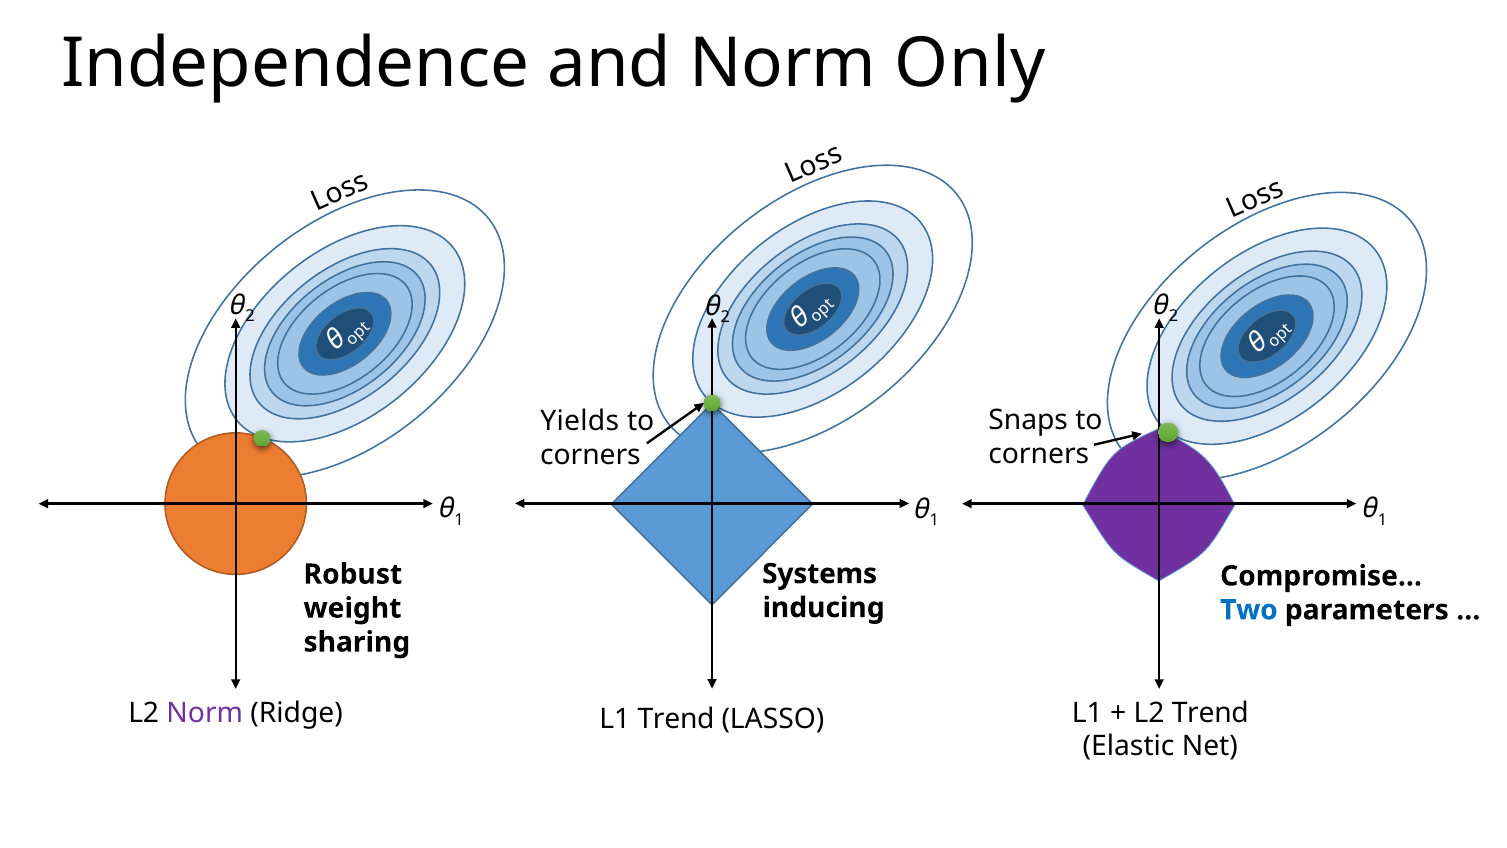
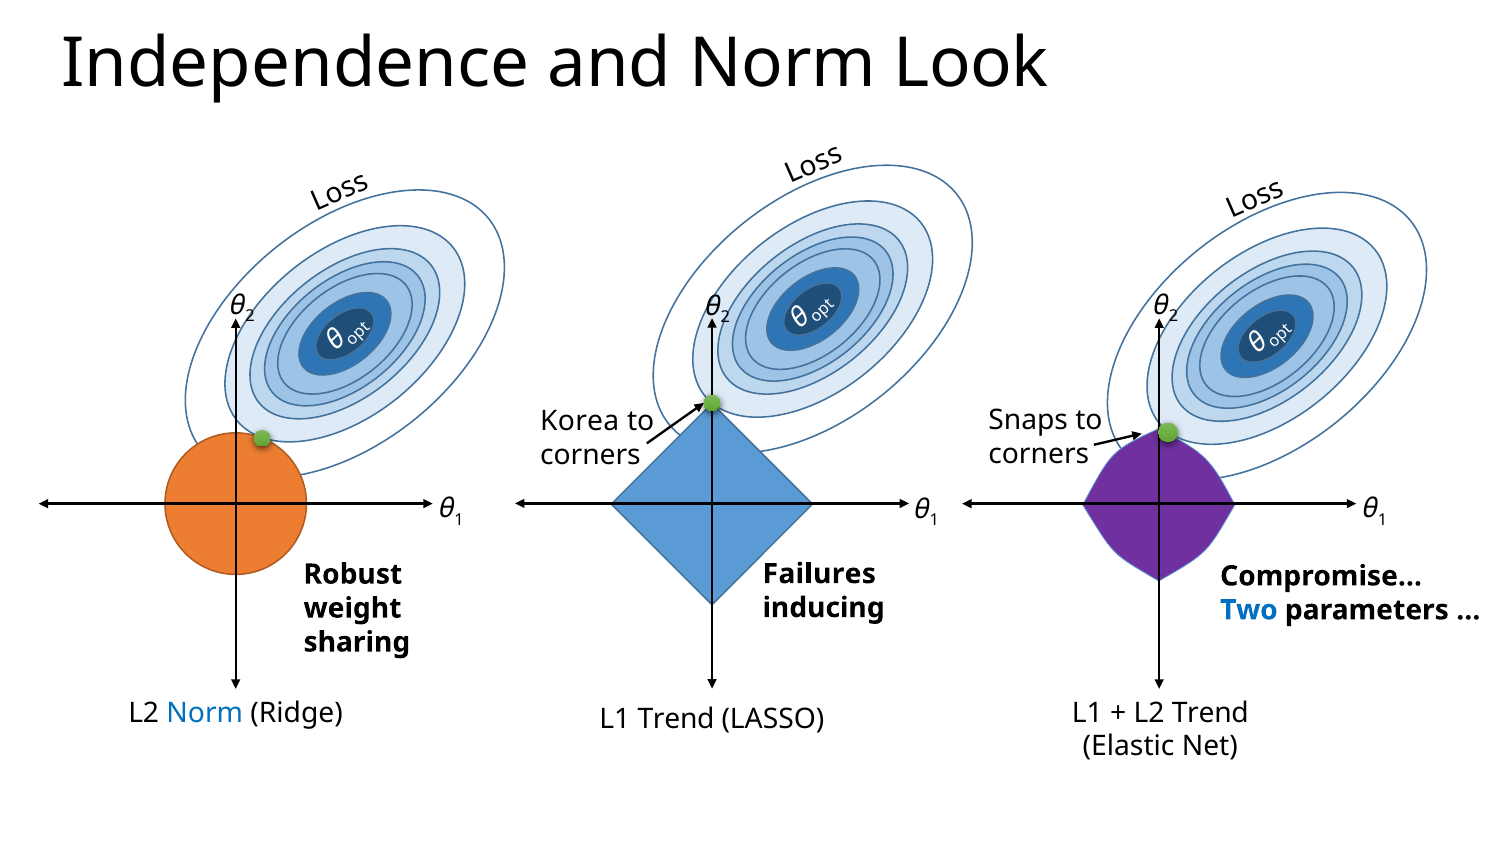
Only: Only -> Look (971, 63)
Yields: Yields -> Korea (580, 421)
Systems: Systems -> Failures (819, 574)
Norm colour: purple -> blue (205, 712)
